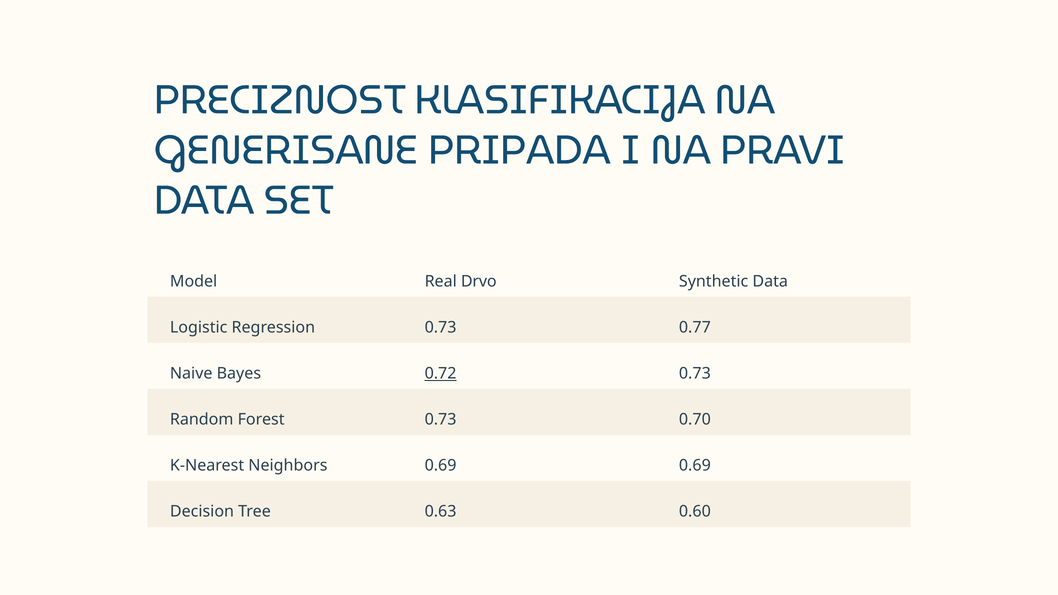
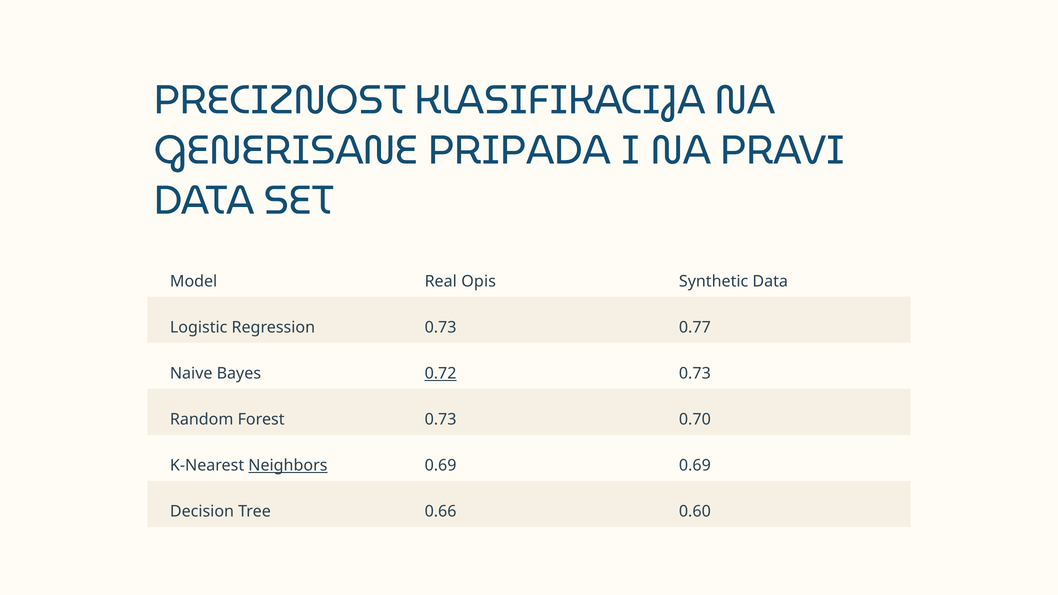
Drvo: Drvo -> Opis (479, 281)
Neighbors underline: none -> present (288, 466)
0.63: 0.63 -> 0.66 (441, 512)
